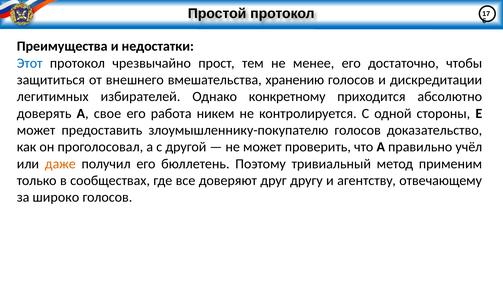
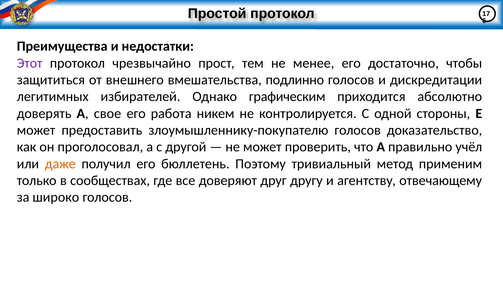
Этот colour: blue -> purple (30, 63)
хранению: хранению -> подлинно (295, 80)
конкретному: конкретному -> графическим (287, 97)
